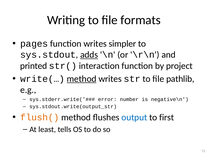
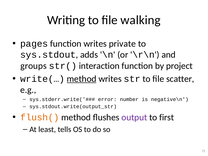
formats: formats -> walking (141, 20)
simpler: simpler -> private (122, 44)
adds underline: present -> none (89, 55)
printed: printed -> groups (34, 66)
pathlib: pathlib -> scatter (180, 79)
output colour: blue -> purple (134, 117)
